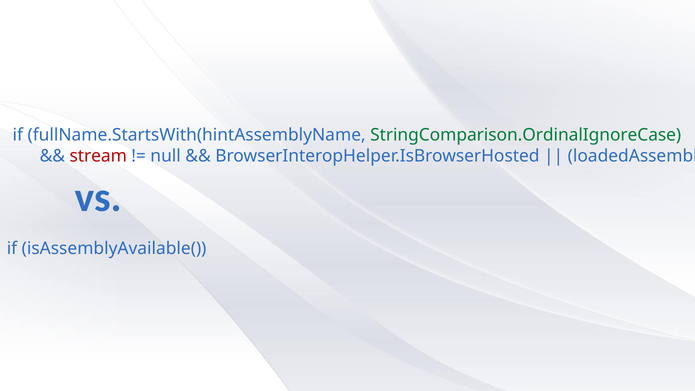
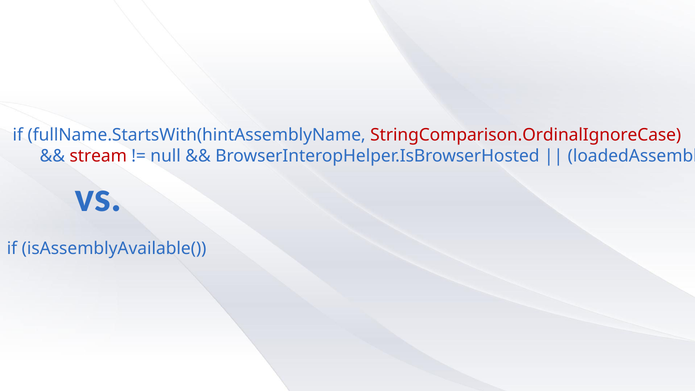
StringComparison.OrdinalIgnoreCase colour: green -> red (526, 135)
